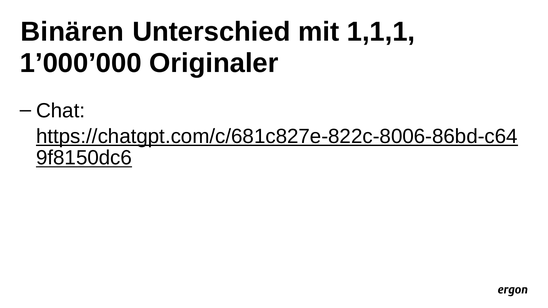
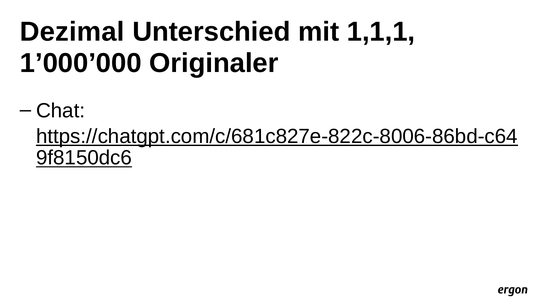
Binären: Binären -> Dezimal (72, 32)
